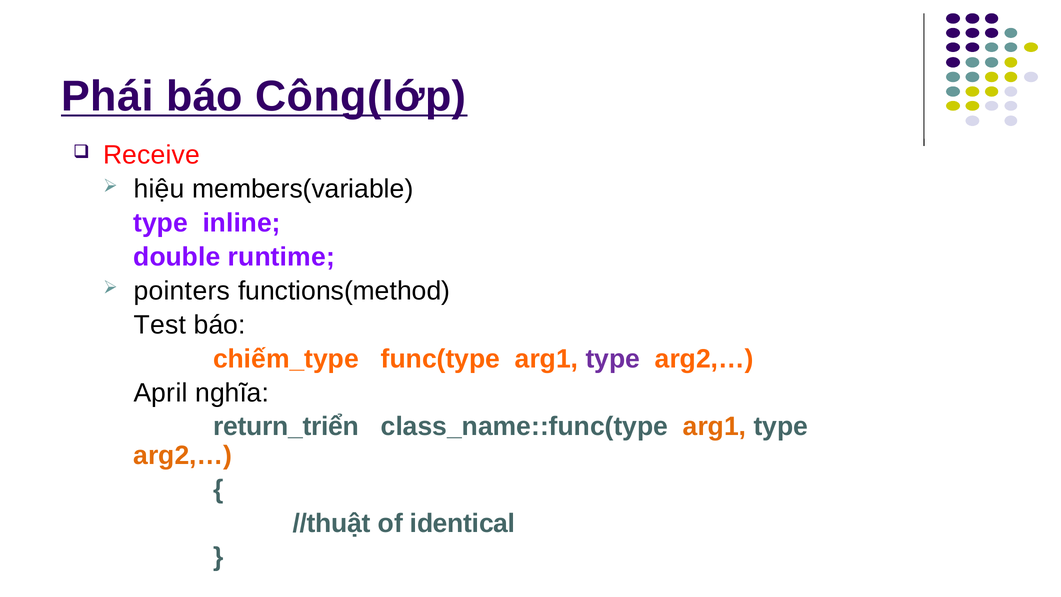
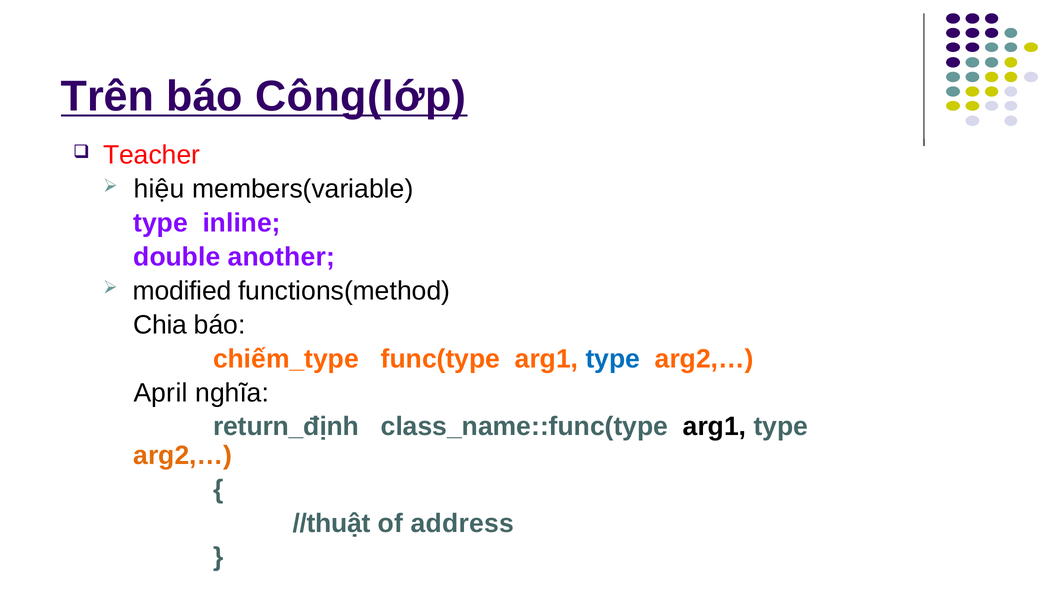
Phái: Phái -> Trên (108, 97)
Receive: Receive -> Teacher (152, 155)
runtime: runtime -> another (281, 257)
pointers: pointers -> modified (182, 291)
Test: Test -> Chia (160, 325)
type colour: purple -> blue (613, 359)
return_triển: return_triển -> return_định (286, 427)
arg1 colour: orange -> black (715, 427)
identical: identical -> address (462, 523)
